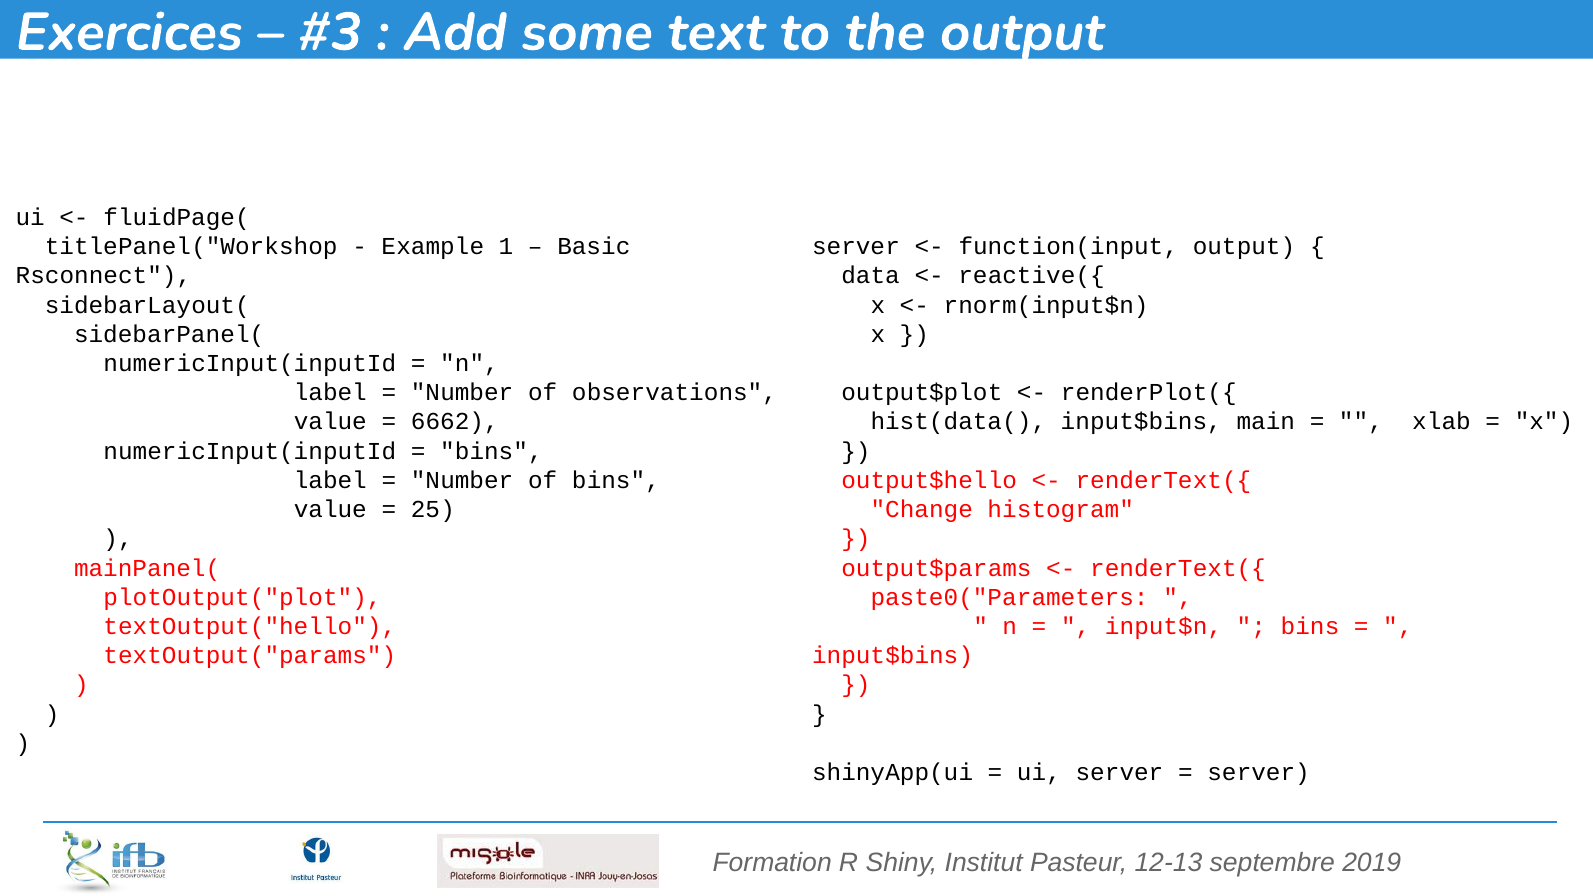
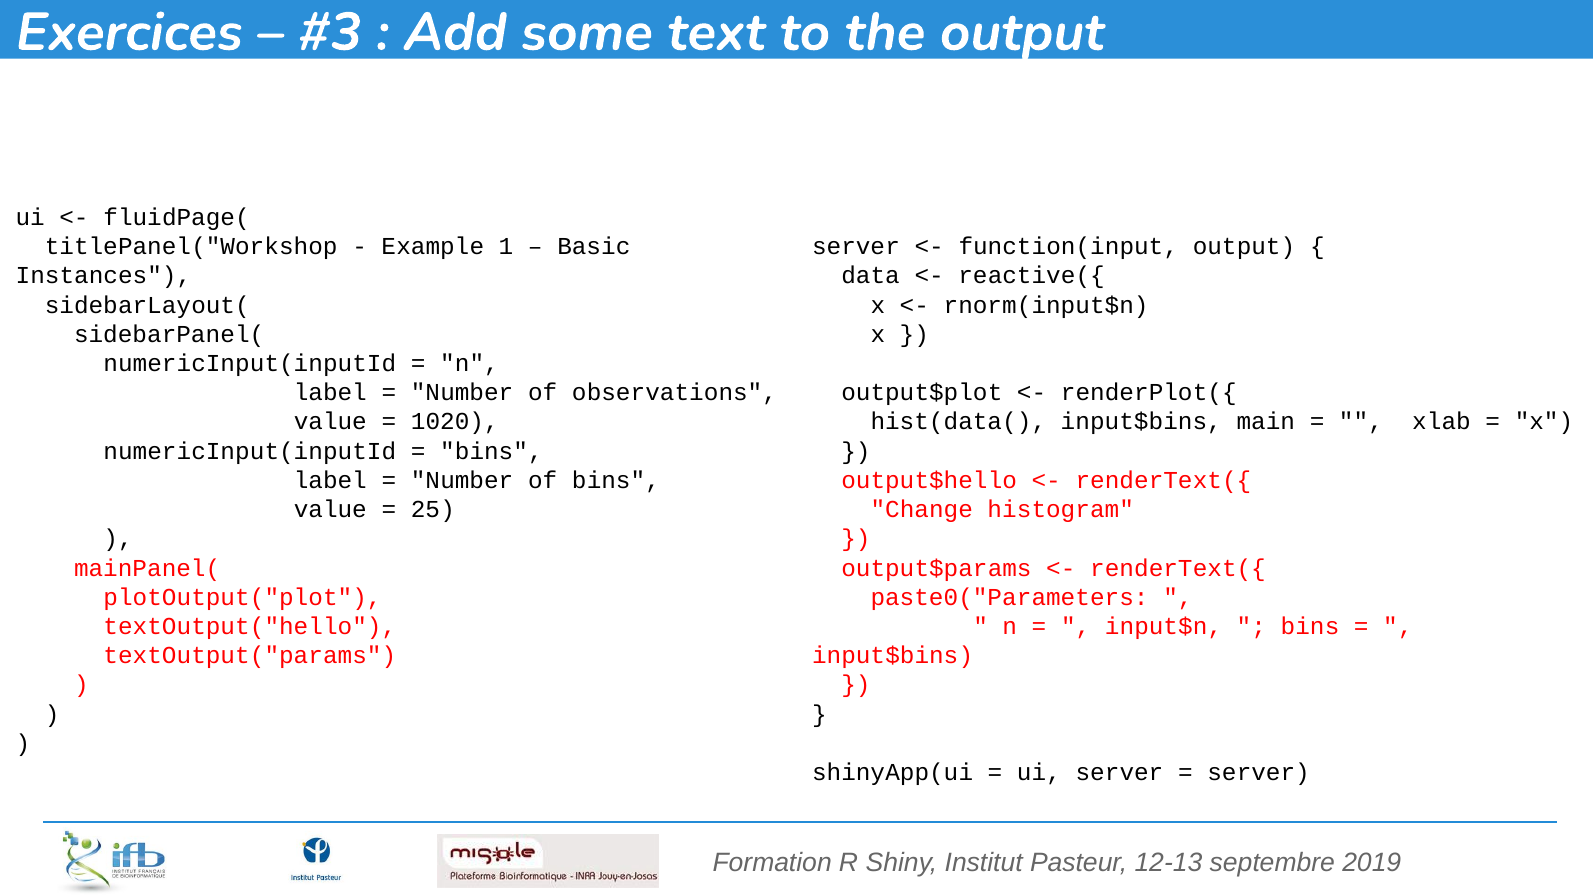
Rsconnect: Rsconnect -> Instances (103, 276)
6662: 6662 -> 1020 (455, 422)
